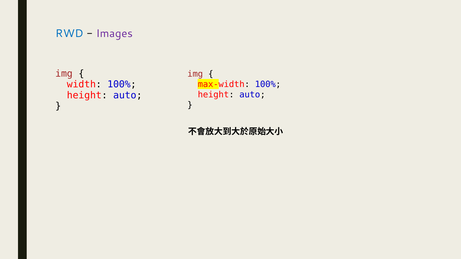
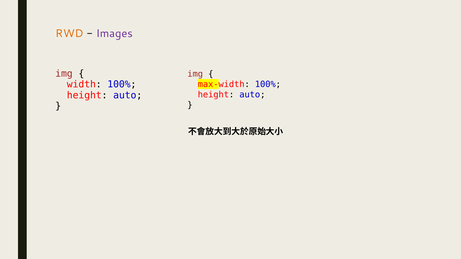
RWD colour: blue -> orange (69, 33)
